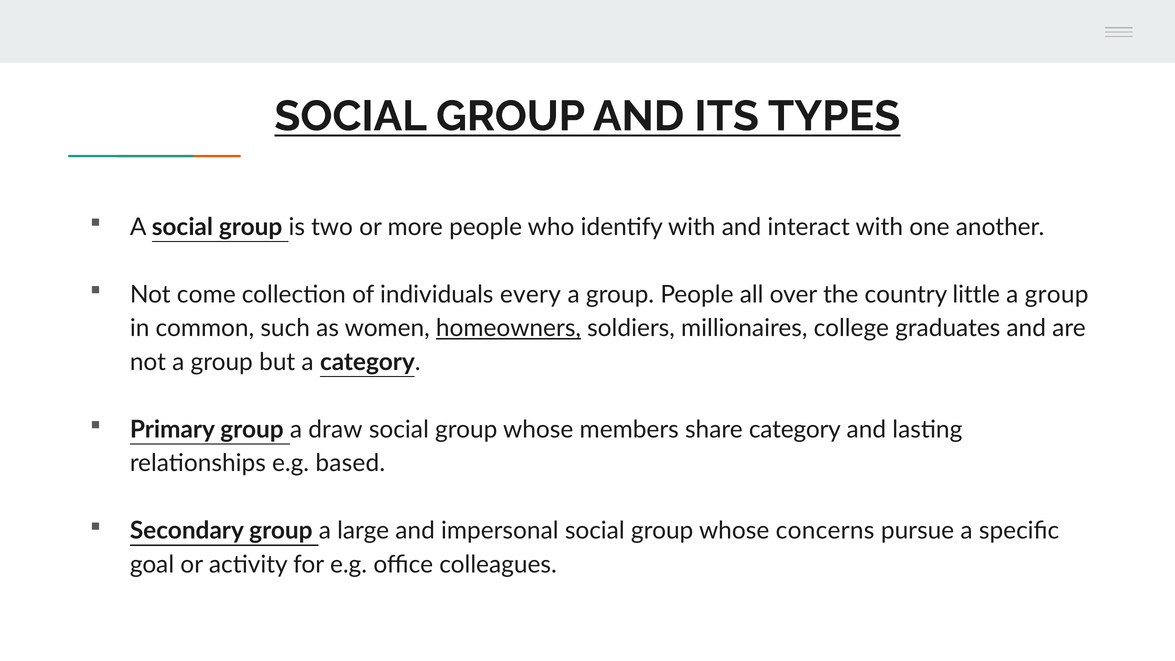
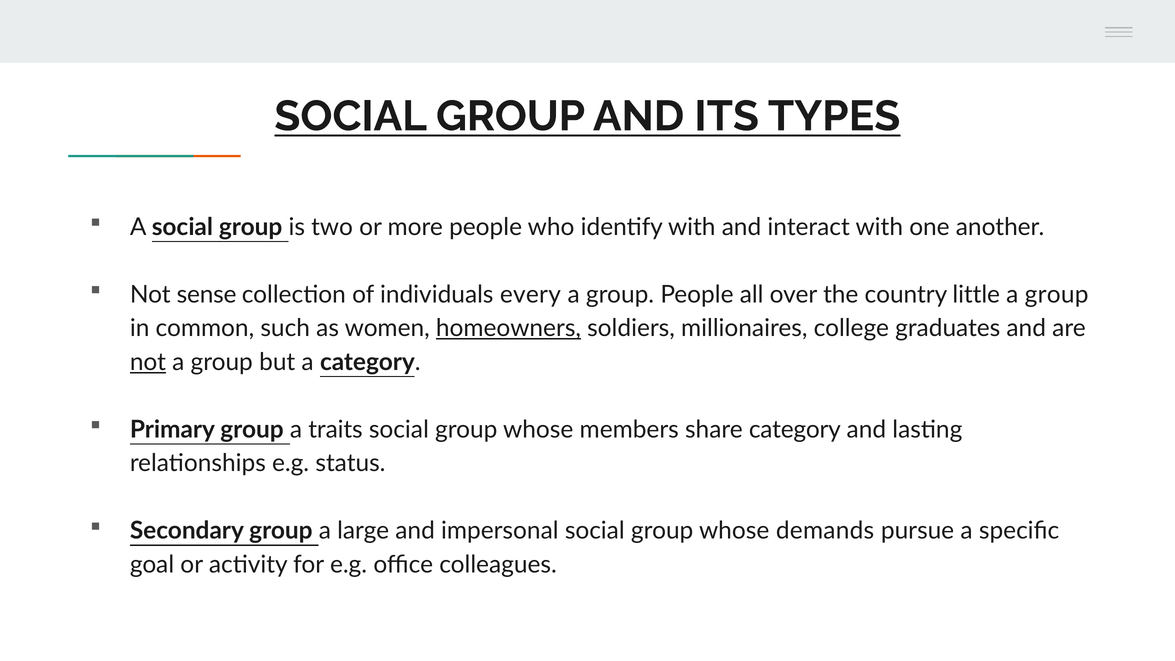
come: come -> sense (207, 294)
not underline: none -> present (148, 362)
draw: draw -> traits (336, 430)
based: based -> status (350, 463)
concerns: concerns -> demands (825, 531)
